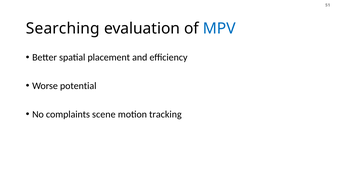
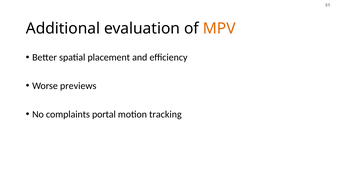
Searching: Searching -> Additional (63, 28)
MPV colour: blue -> orange (219, 28)
potential: potential -> previews (78, 86)
scene: scene -> portal (104, 114)
